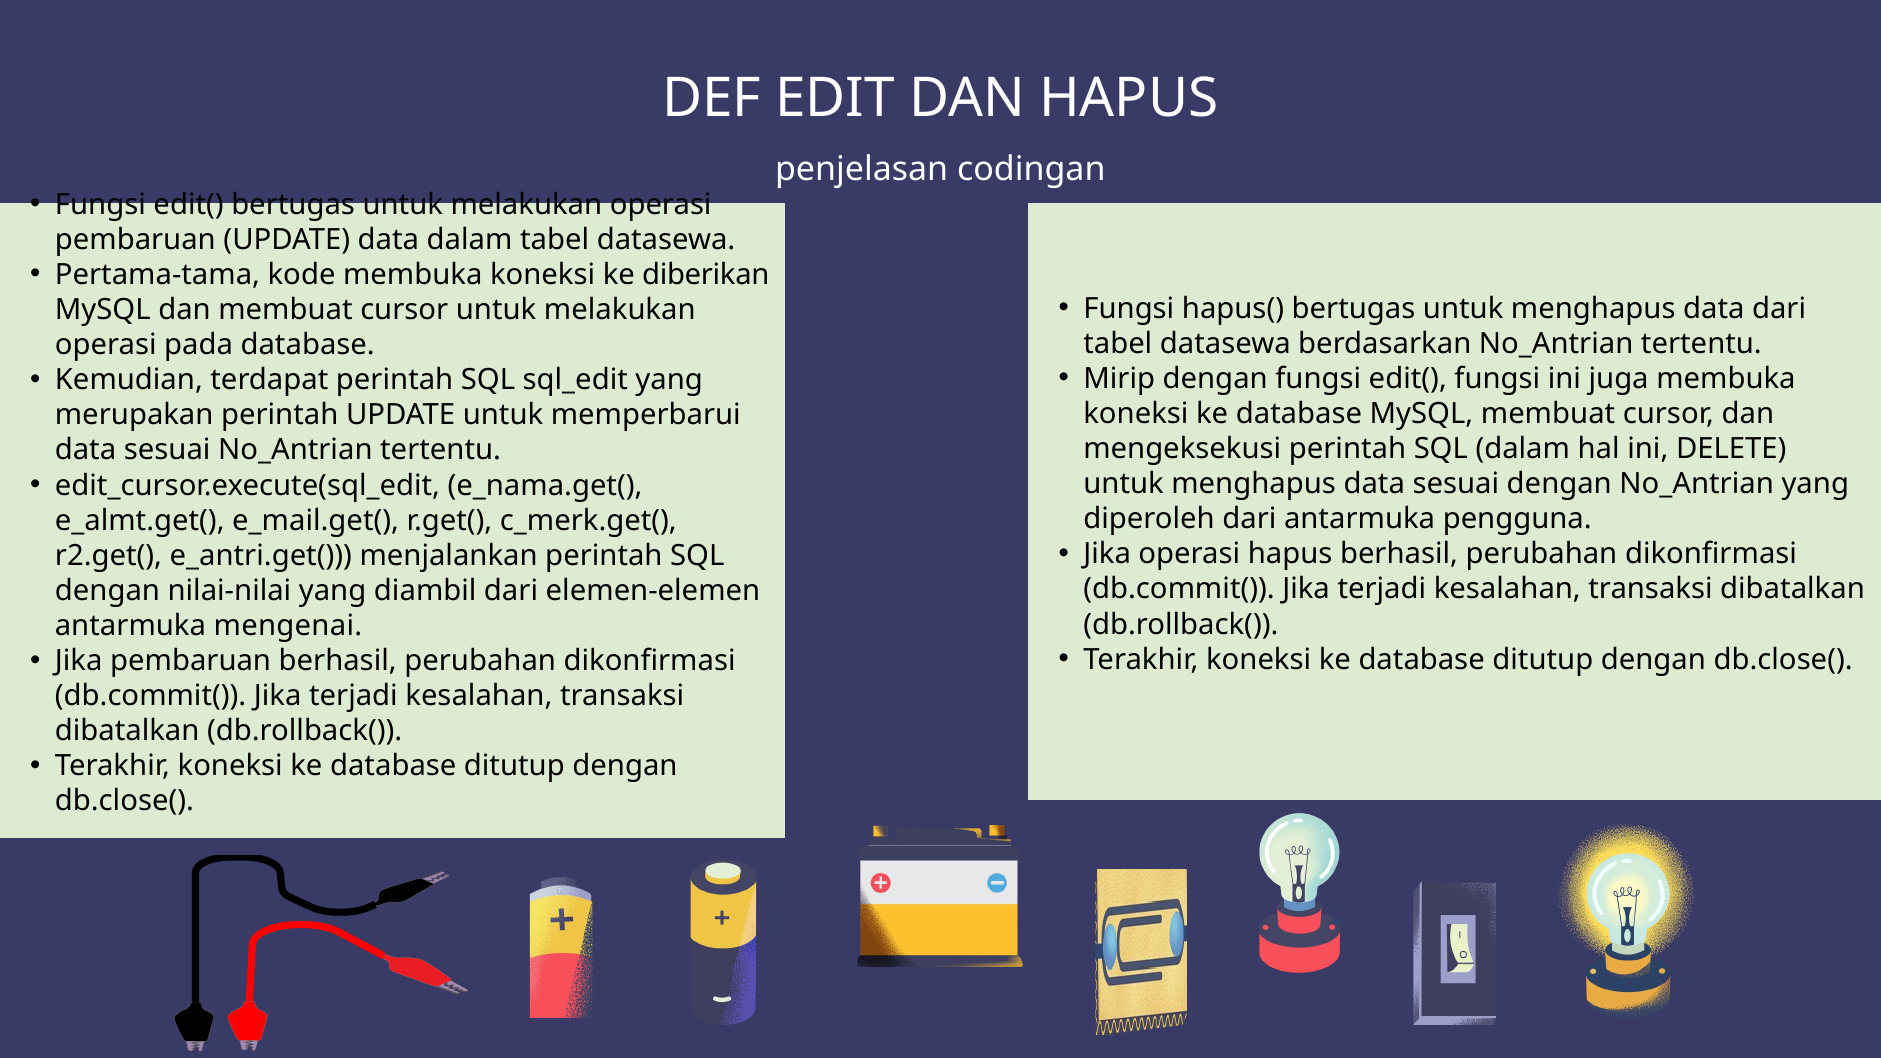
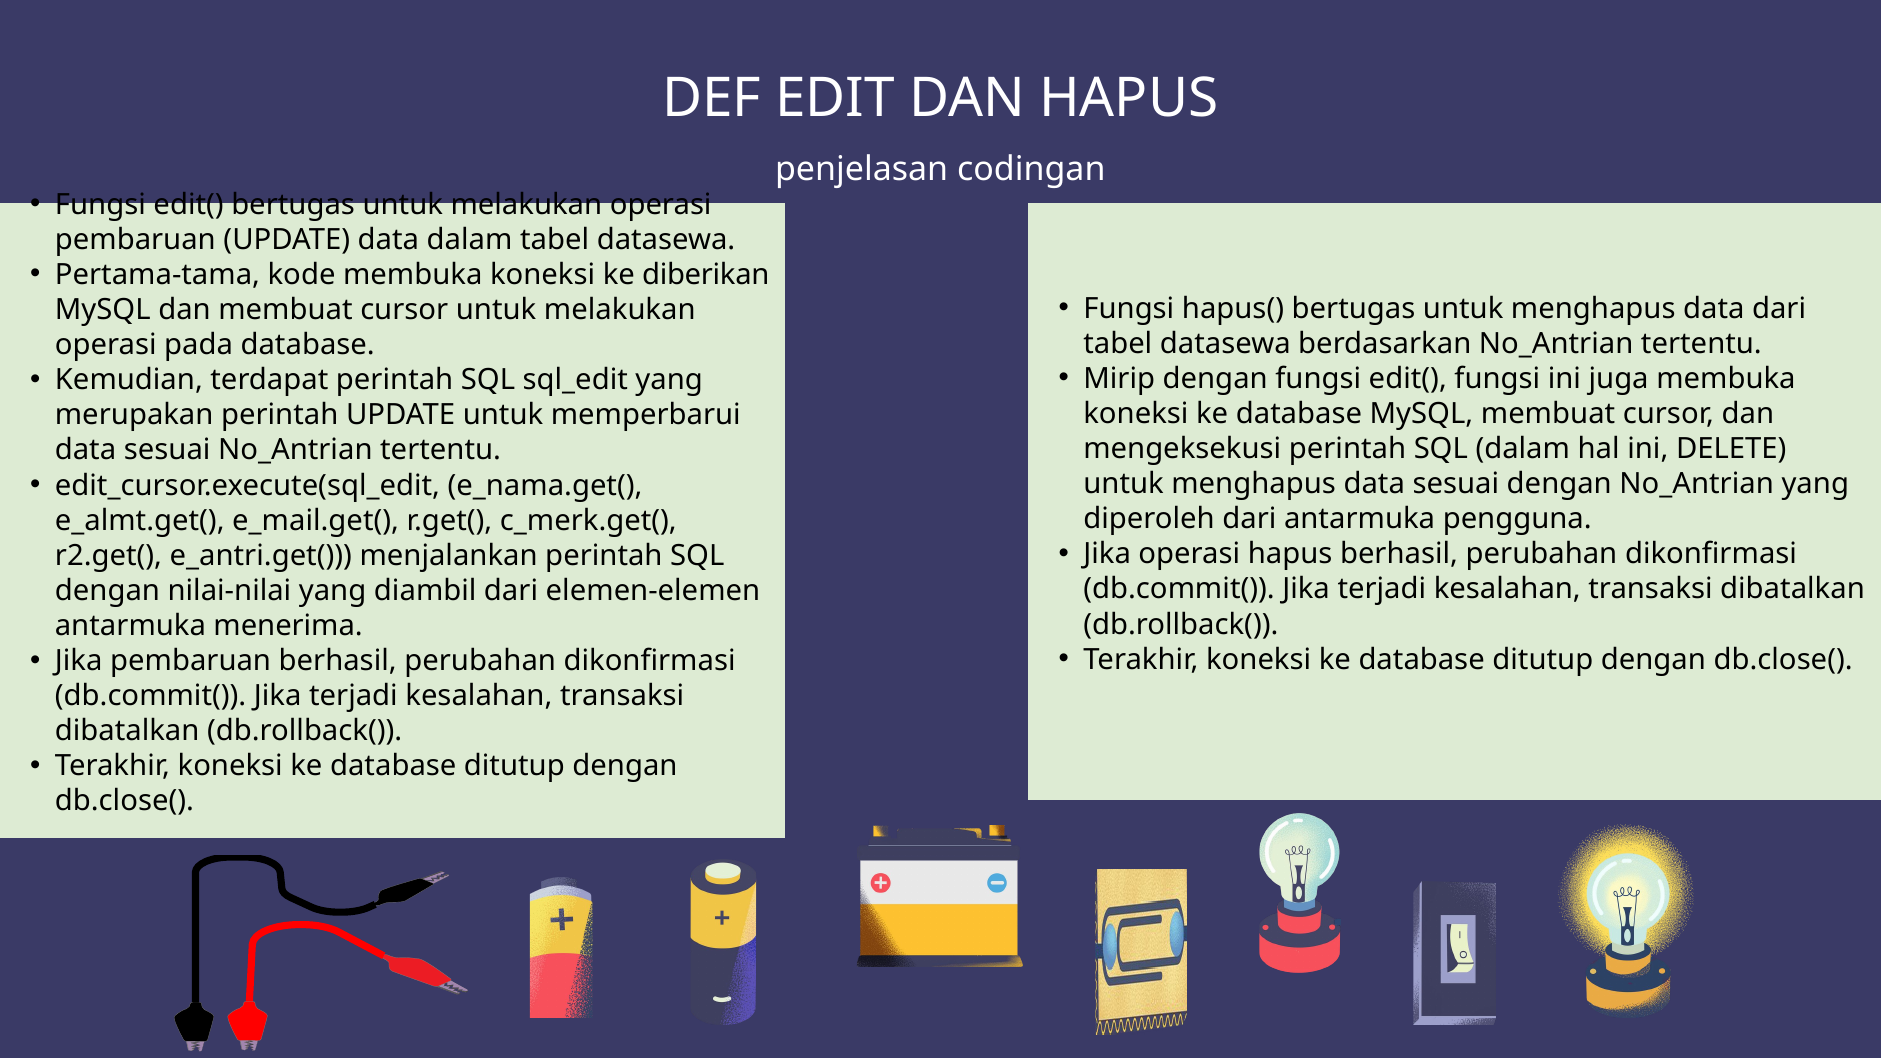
mengenai: mengenai -> menerima (288, 626)
